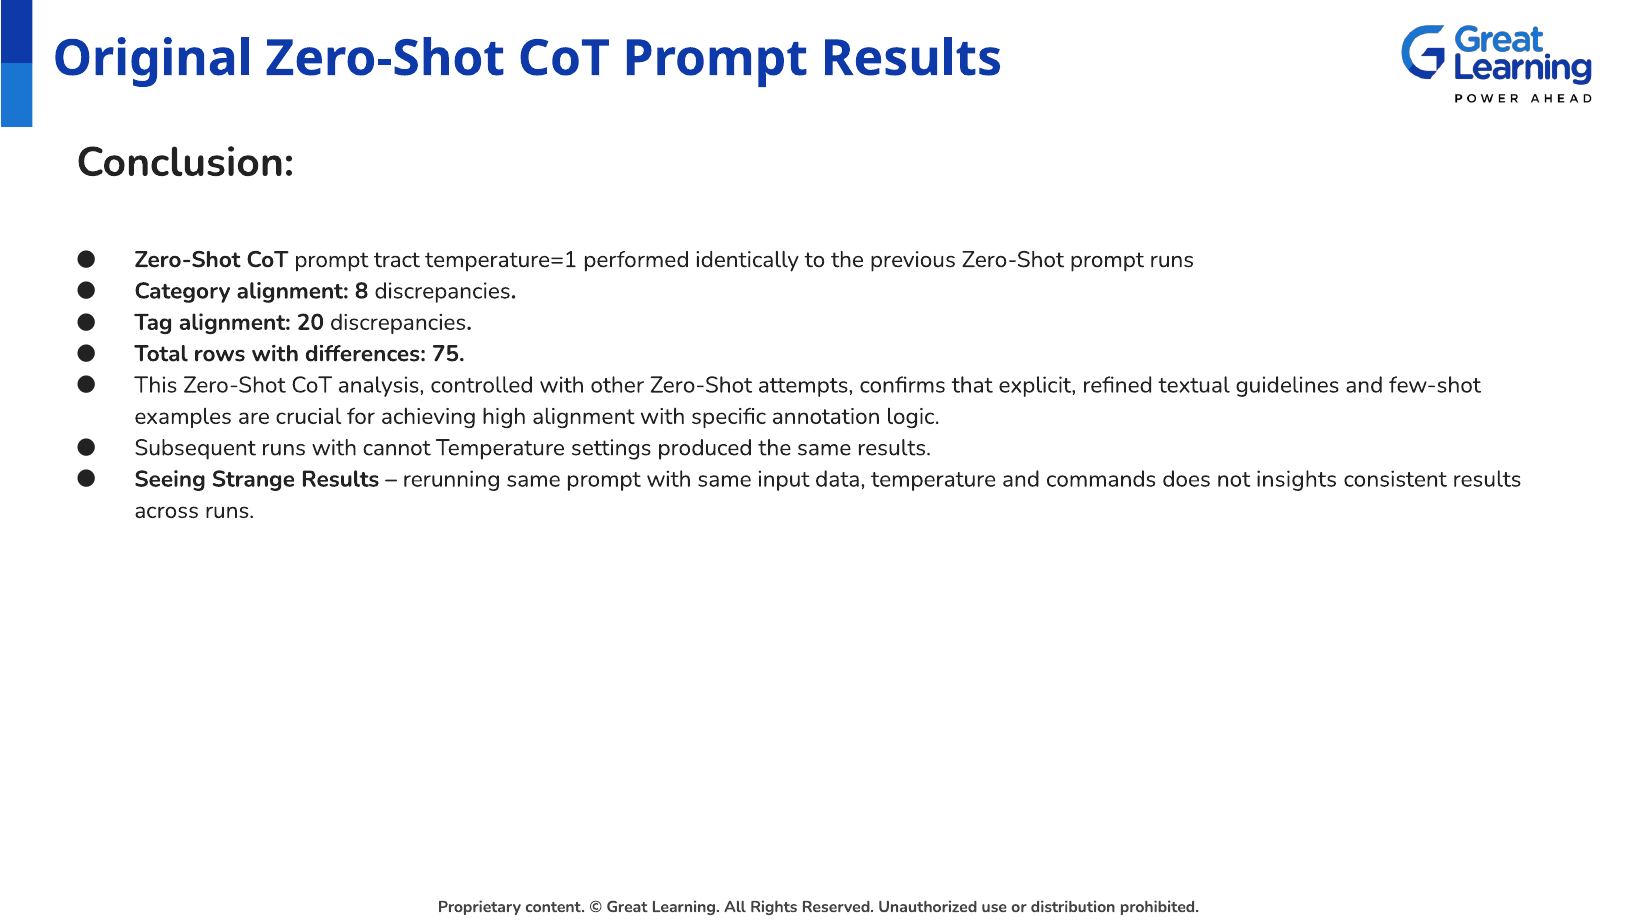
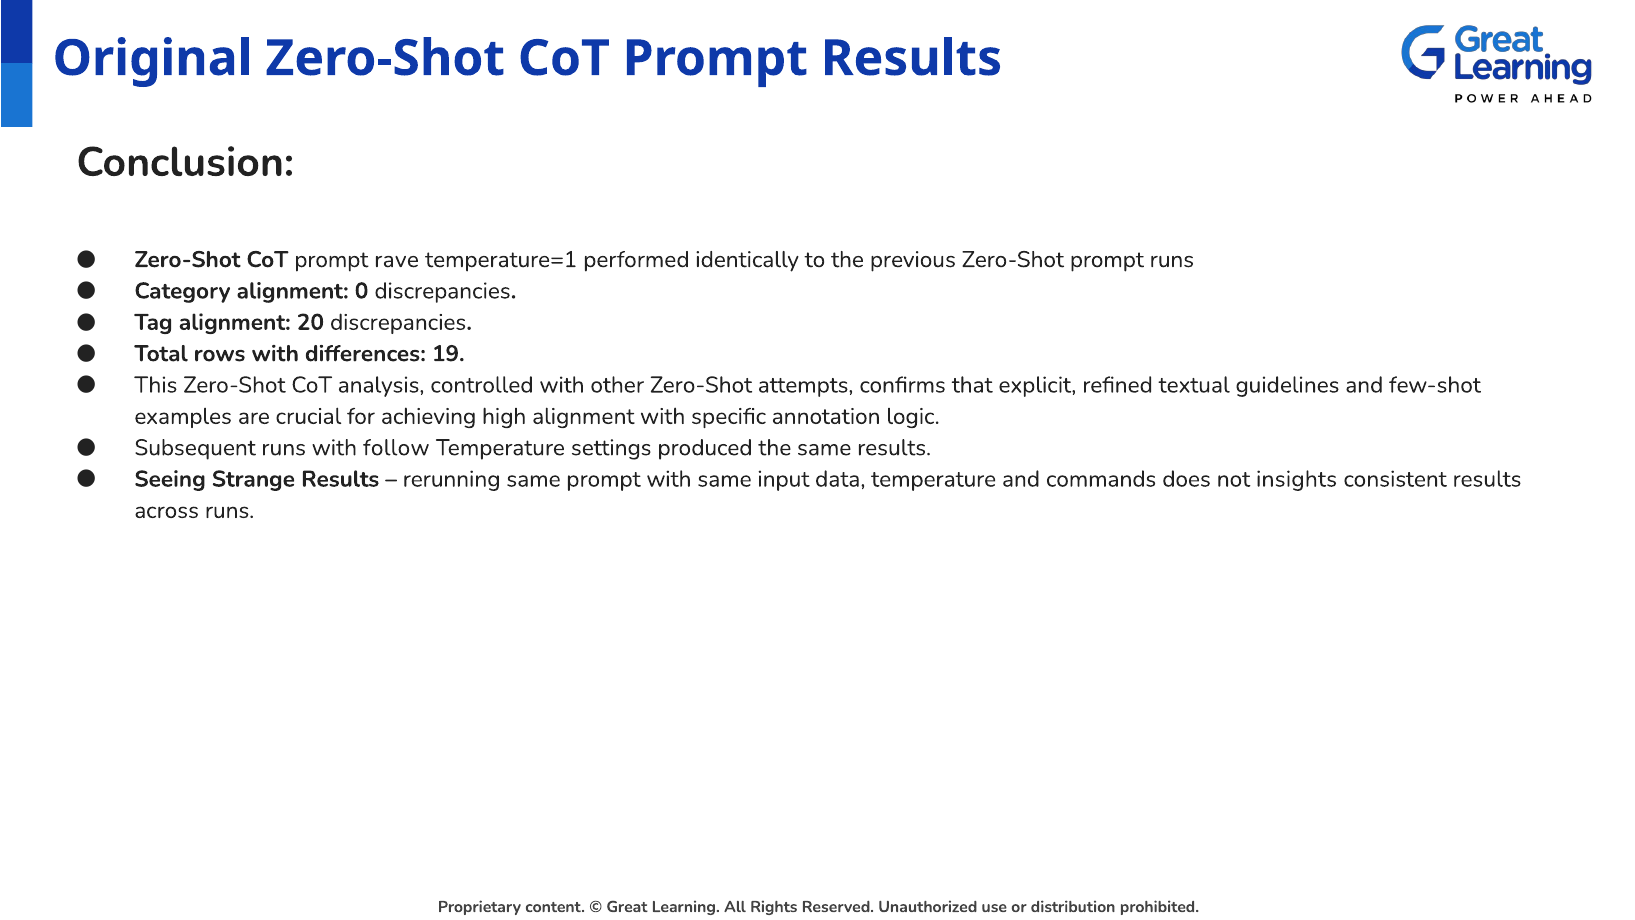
tract: tract -> rave (397, 260)
8: 8 -> 0 (362, 291)
75: 75 -> 19 (448, 354)
cannot: cannot -> follow (396, 448)
